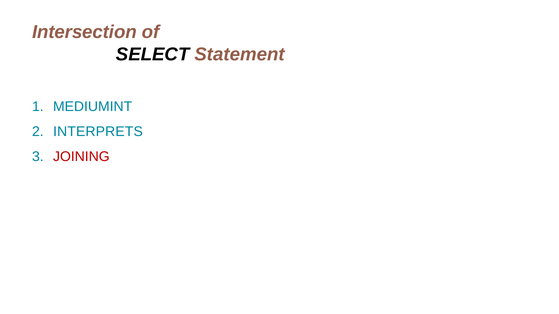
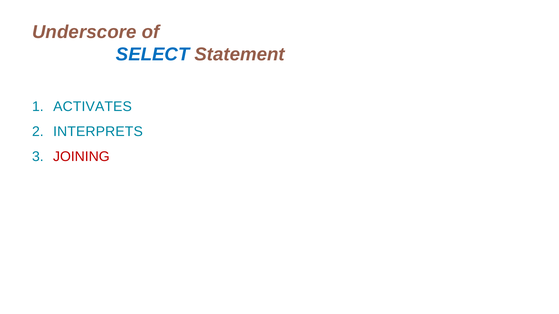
Intersection: Intersection -> Underscore (84, 32)
SELECT colour: black -> blue (153, 54)
MEDIUMINT: MEDIUMINT -> ACTIVATES (93, 107)
